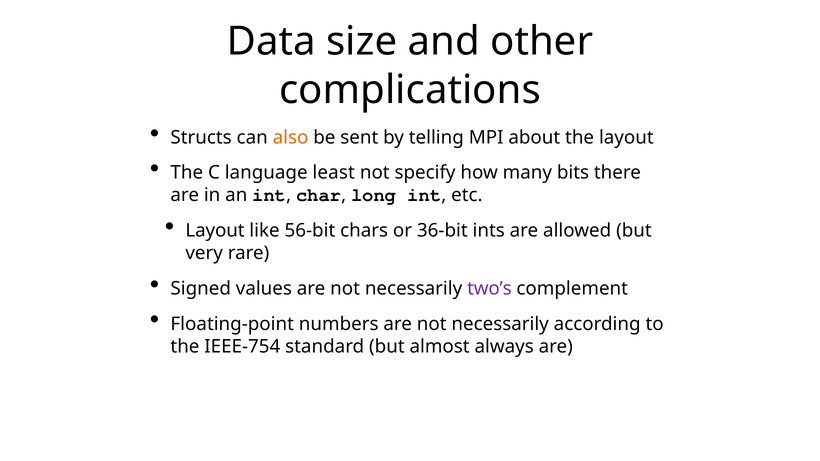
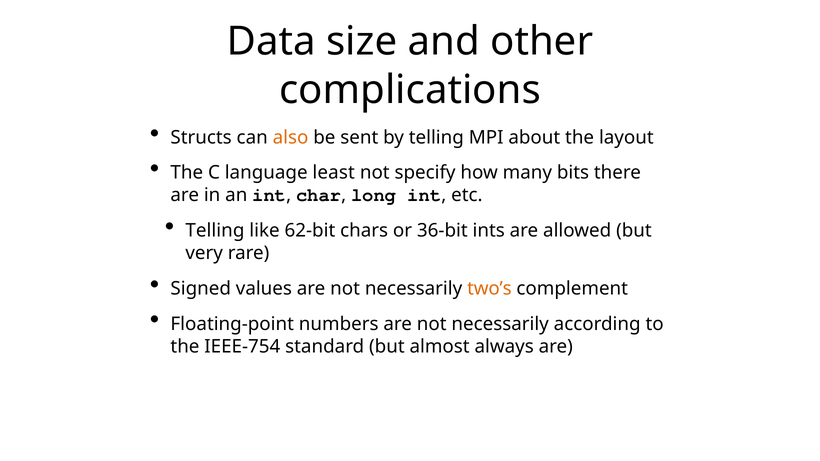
Layout: Layout -> Telling (215, 231)
56-bit: 56-bit -> 62-bit (310, 231)
two’s colour: purple -> orange (489, 289)
